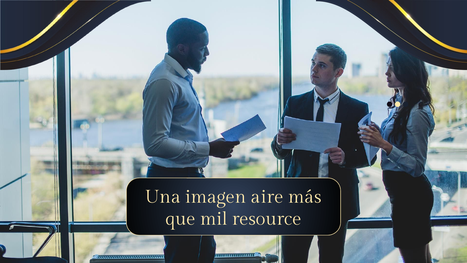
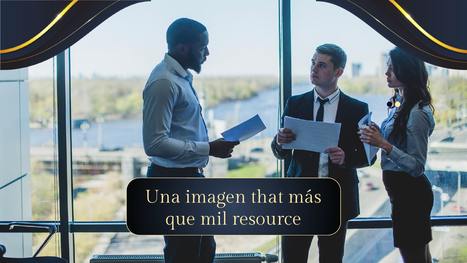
aire: aire -> that (267, 197)
